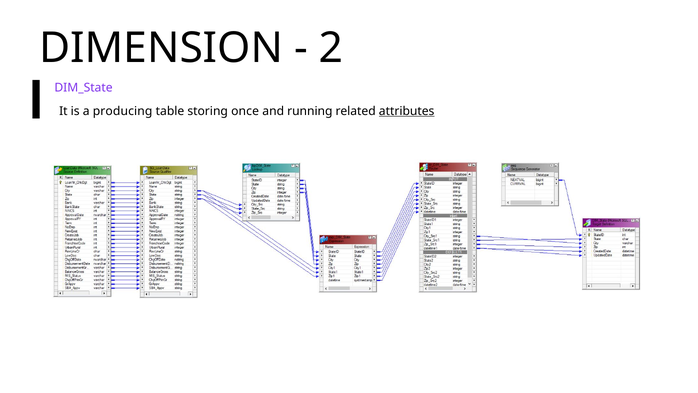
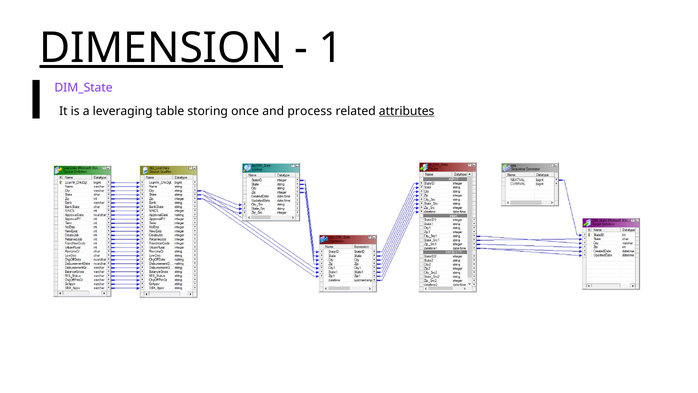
DIMENSION underline: none -> present (161, 48)
2: 2 -> 1 (331, 48)
producing: producing -> leveraging (123, 111)
running: running -> process (310, 111)
